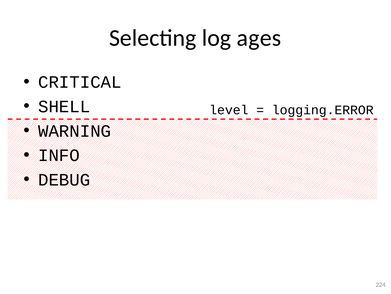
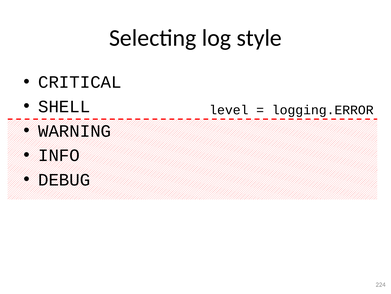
ages: ages -> style (259, 38)
